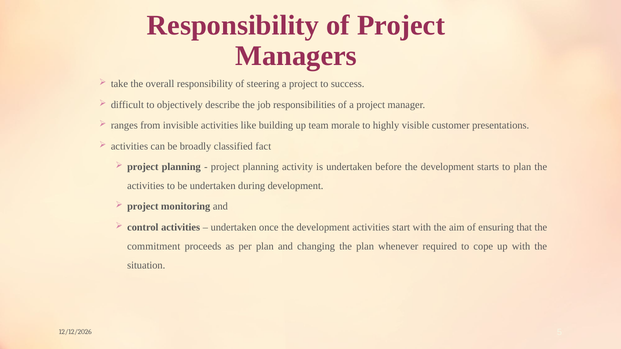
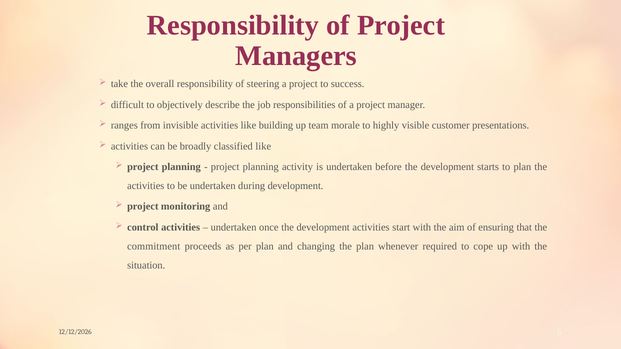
classified fact: fact -> like (263, 146)
